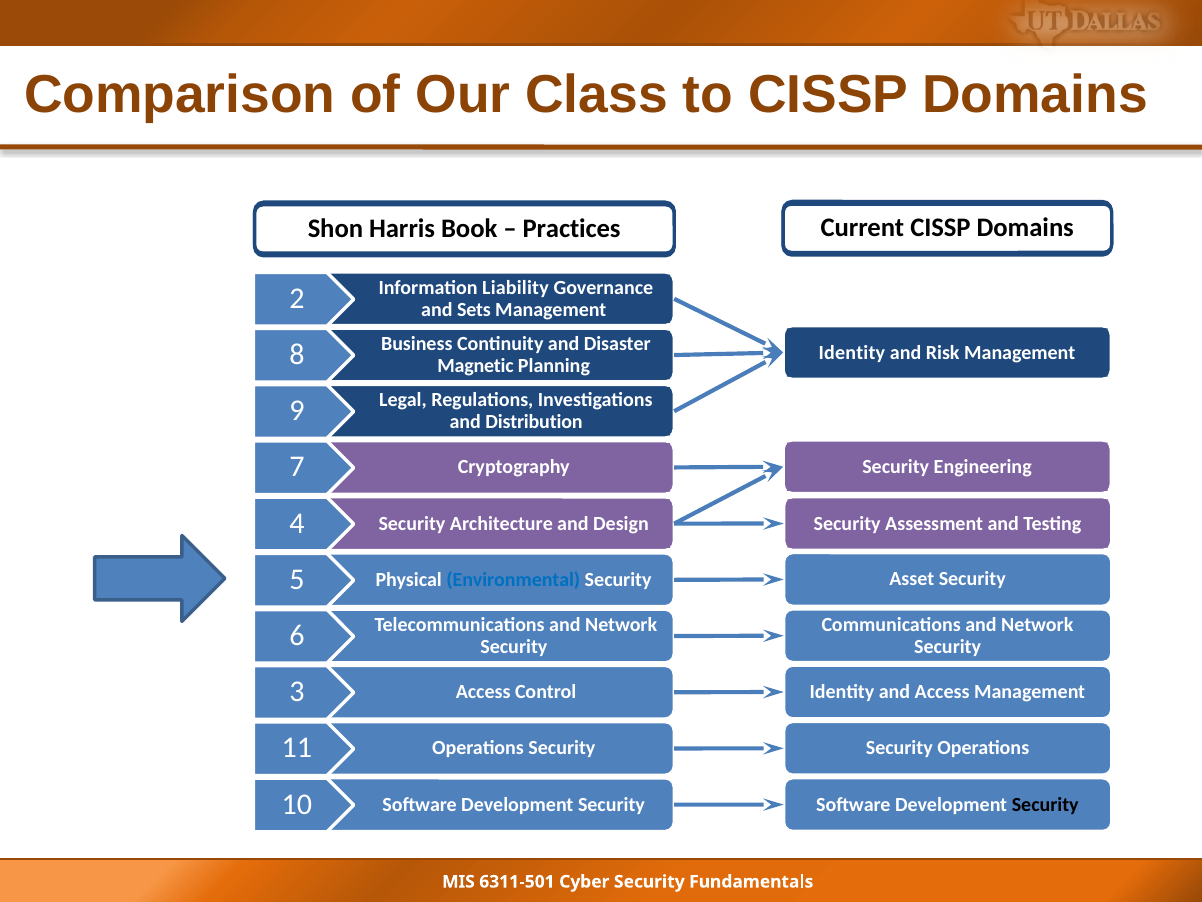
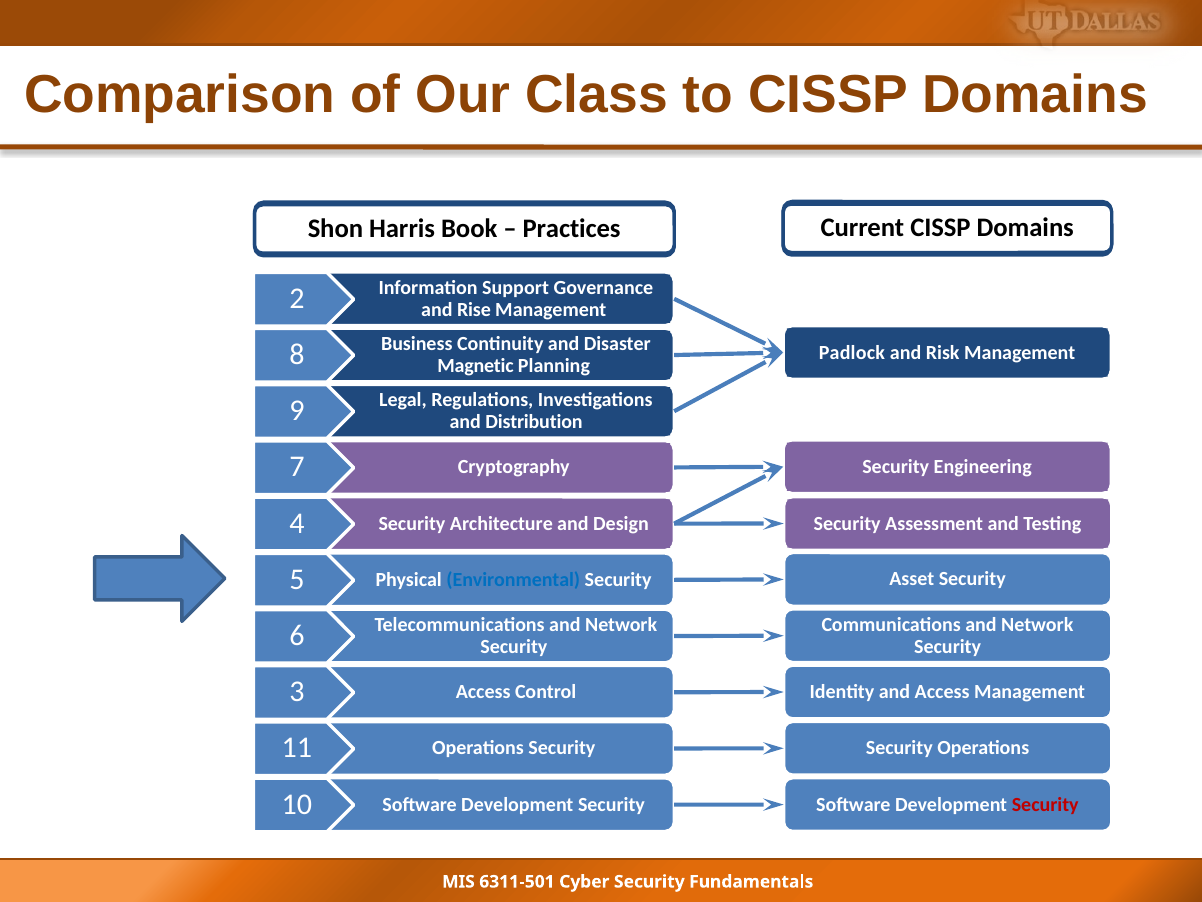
Liability: Liability -> Support (516, 288)
Sets: Sets -> Rise (474, 309)
Identity: Identity -> Padlock (852, 352)
Security colour: black -> red (1045, 804)
